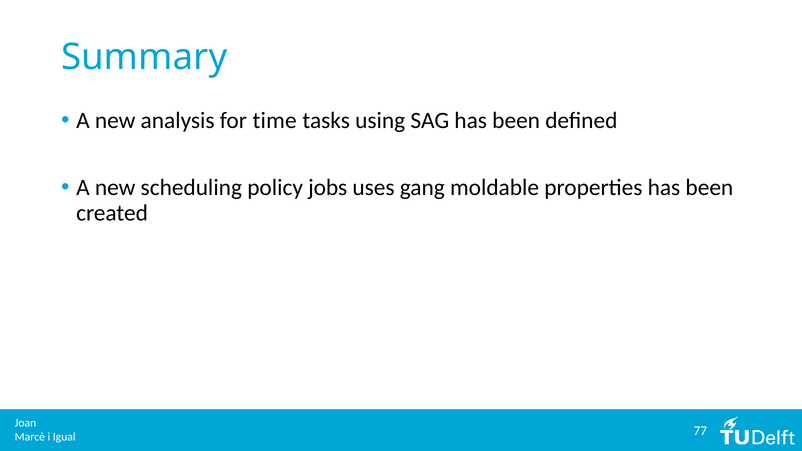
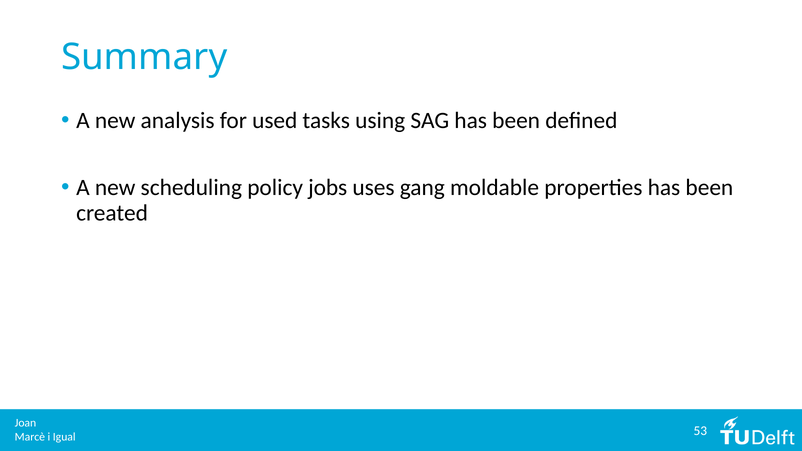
time: time -> used (275, 120)
77: 77 -> 53 (700, 431)
